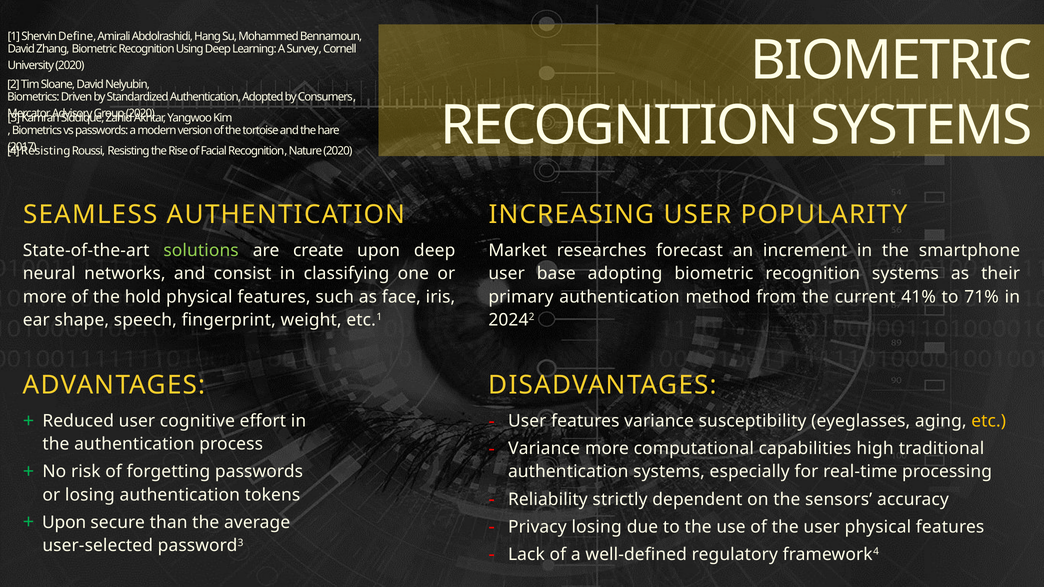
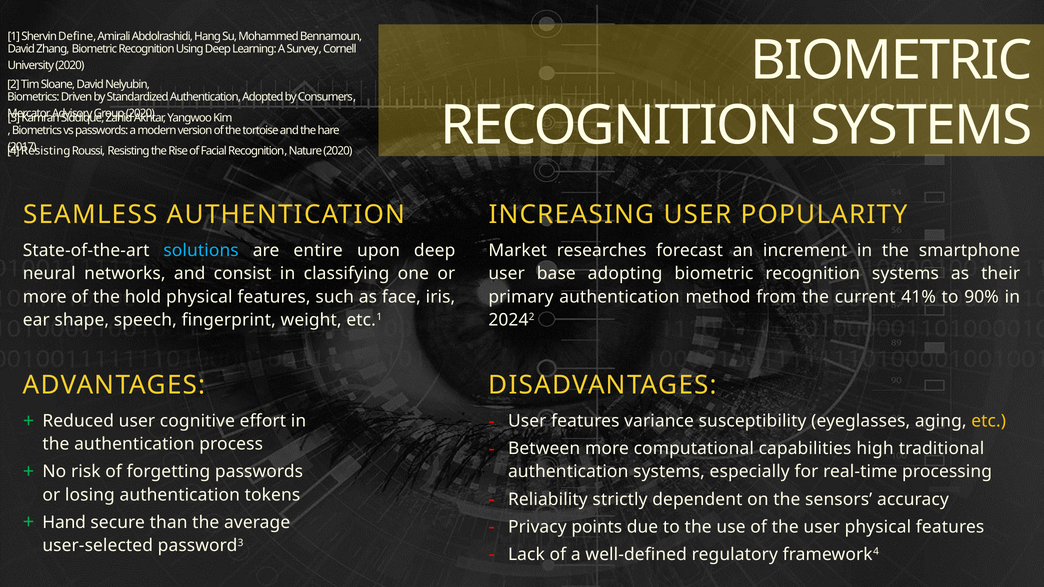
solutions colour: light green -> light blue (201, 250)
create: create -> entire (318, 250)
71%: 71% -> 90% (982, 297)
Variance: Variance -> Between (544, 449)
Upon: Upon -> Hand (64, 523)
Privacy losing: losing -> points (597, 527)
